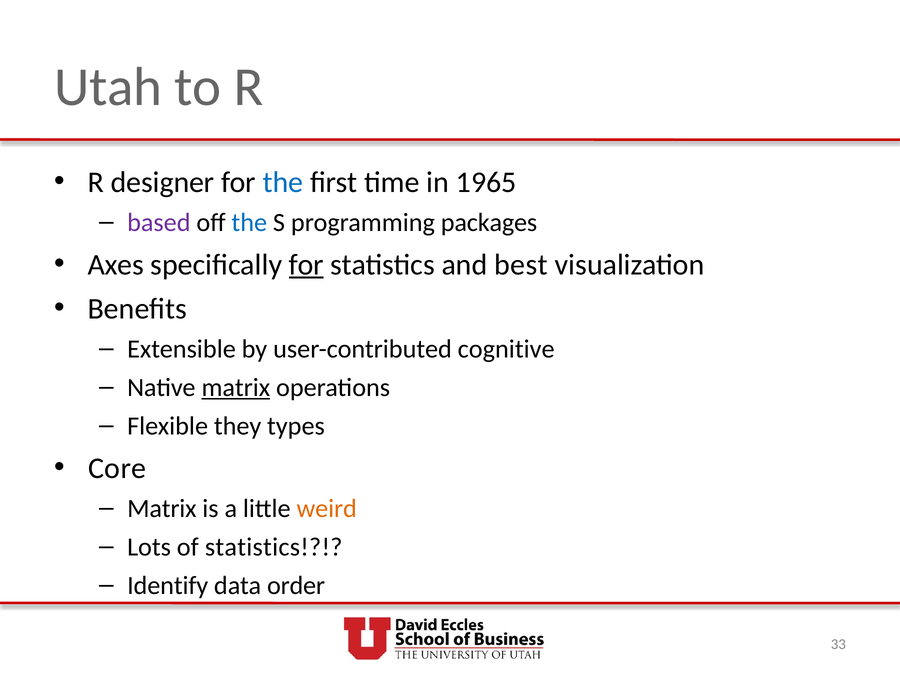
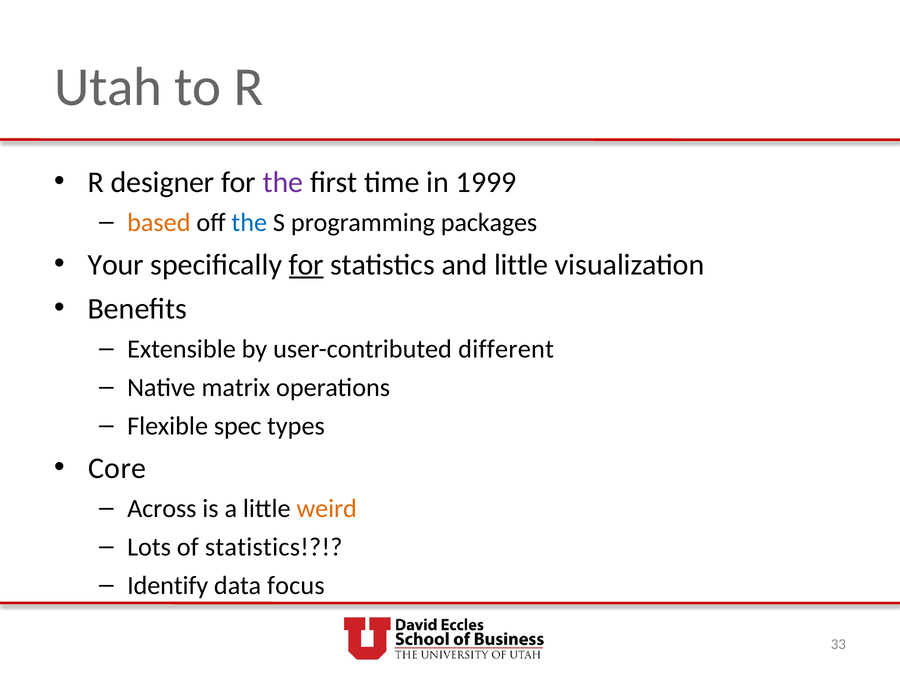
the colour: blue -> purple (283, 182)
1965: 1965 -> 1999 (486, 182)
based colour: purple -> orange (159, 223)
Axes: Axes -> Your (116, 265)
and best: best -> little (521, 265)
cognitive: cognitive -> different (506, 349)
matrix underline: present -> none (236, 388)
they: they -> spec (238, 426)
Matrix: Matrix -> Across (162, 509)
order: order -> focus (296, 586)
